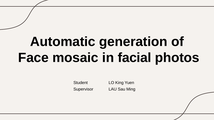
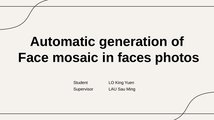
facial: facial -> faces (134, 58)
